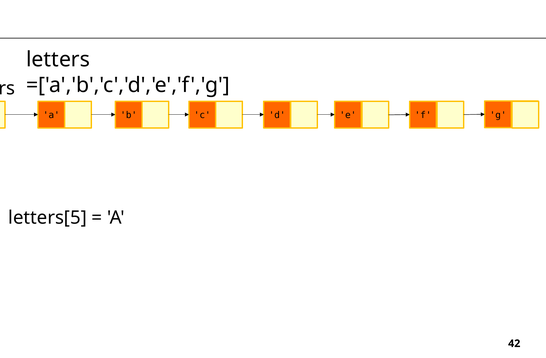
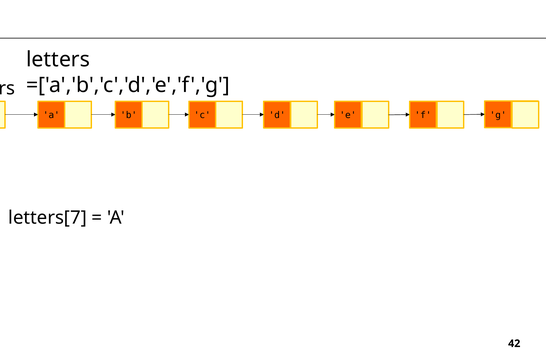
letters[5: letters[5 -> letters[7 (48, 218)
